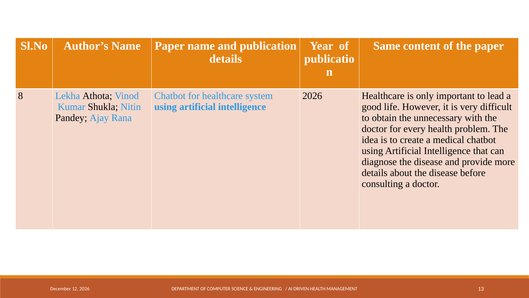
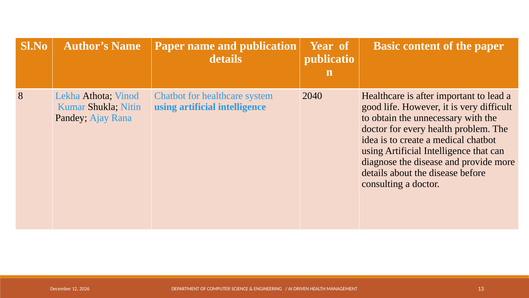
Same: Same -> Basic (387, 46)
2026: 2026 -> 2040 (312, 96)
only: only -> after (425, 96)
